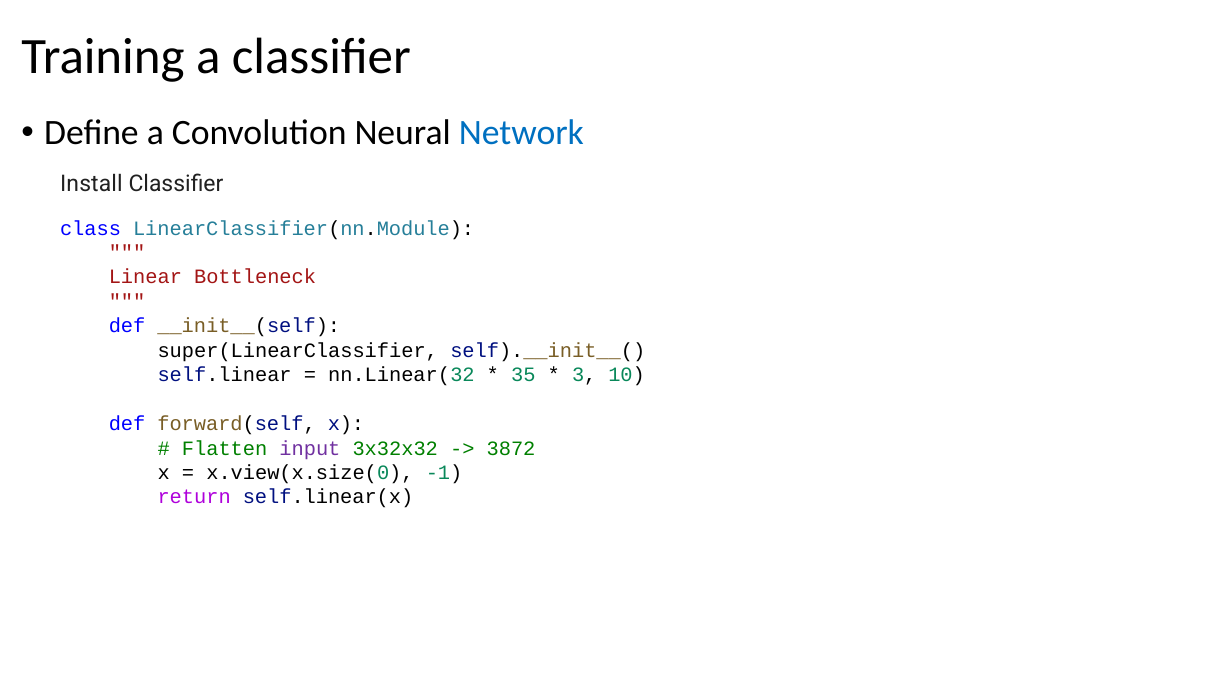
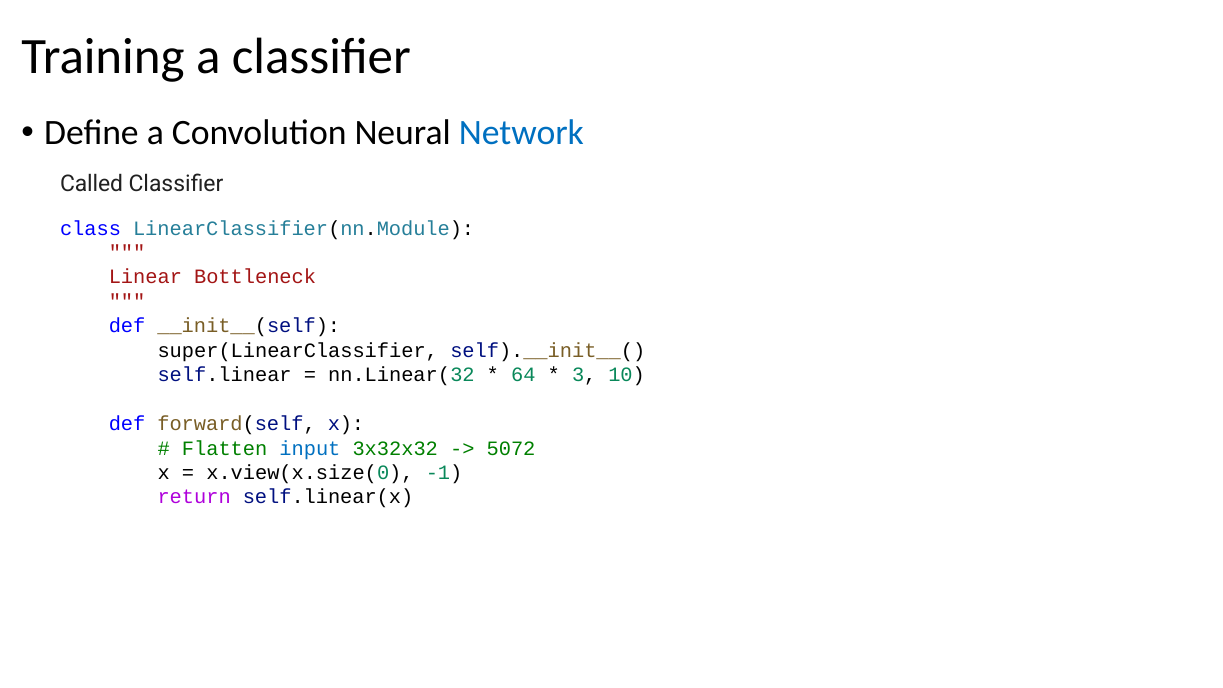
Install: Install -> Called (92, 184)
35: 35 -> 64 (523, 375)
input colour: purple -> blue (310, 448)
3872: 3872 -> 5072 (511, 448)
